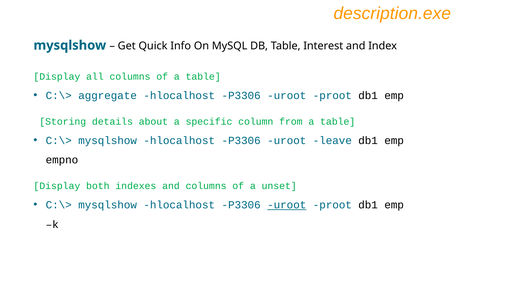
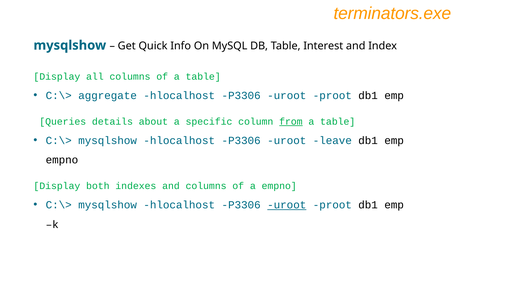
description.exe: description.exe -> terminators.exe (392, 14)
Storing: Storing -> Queries (63, 121)
from underline: none -> present (291, 121)
a unset: unset -> empno (279, 186)
